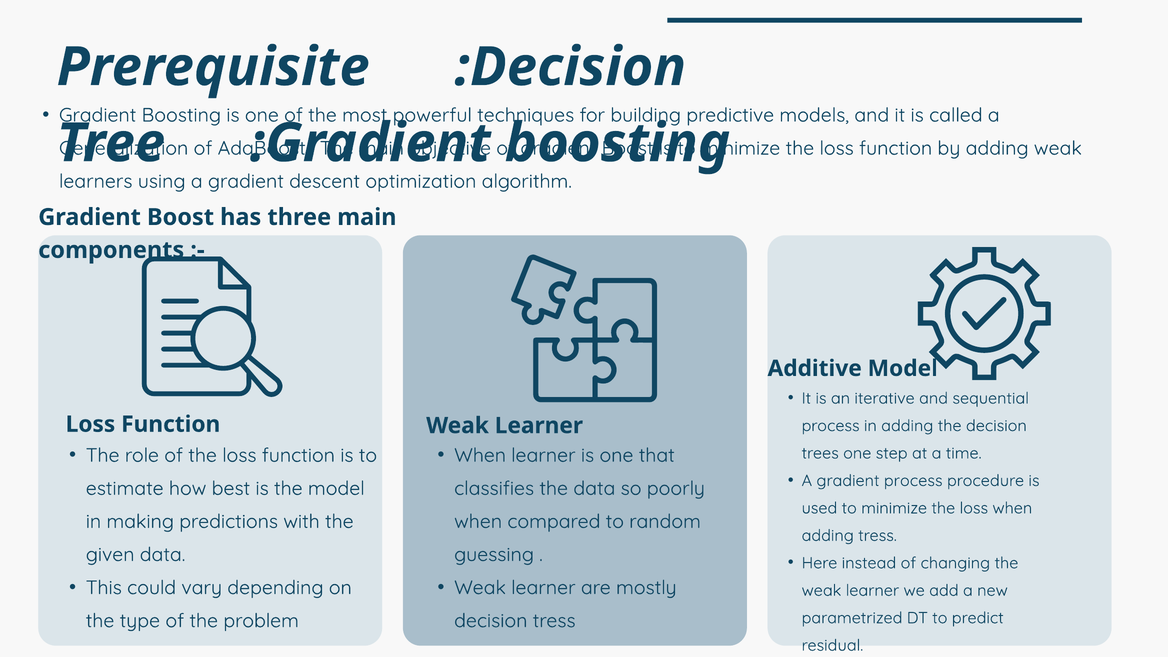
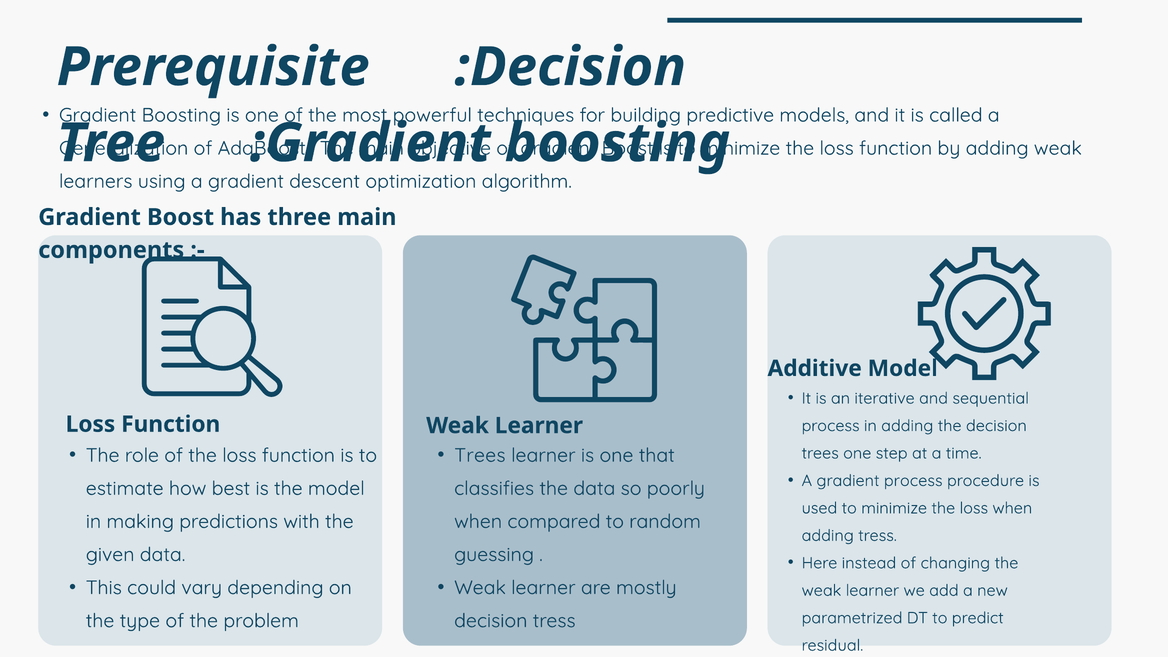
When: When -> Trees (480, 455)
